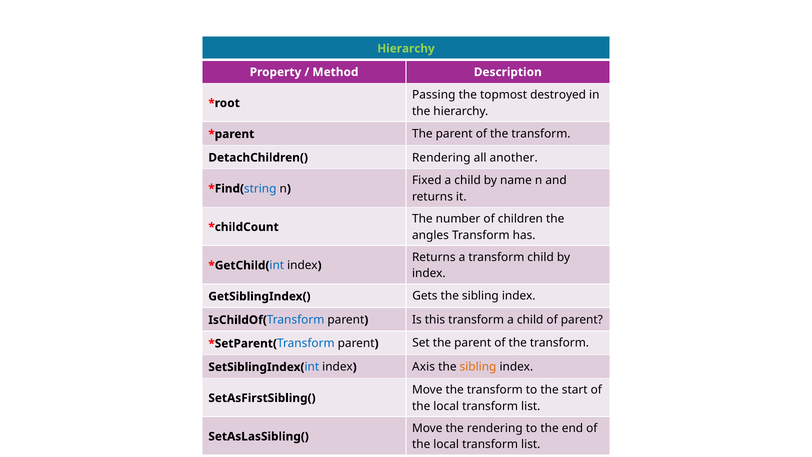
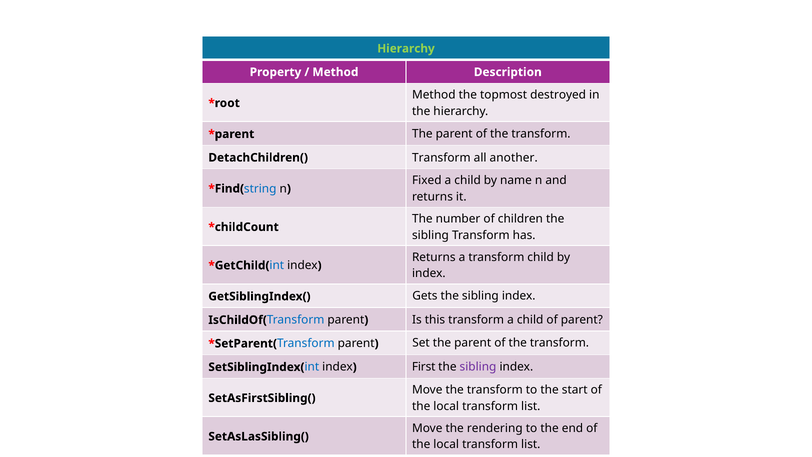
Passing: Passing -> Method (434, 95)
DetachChildren( Rendering: Rendering -> Transform (441, 158)
angles: angles -> sibling (430, 235)
Axis: Axis -> First (424, 367)
sibling colour: orange -> purple (478, 367)
